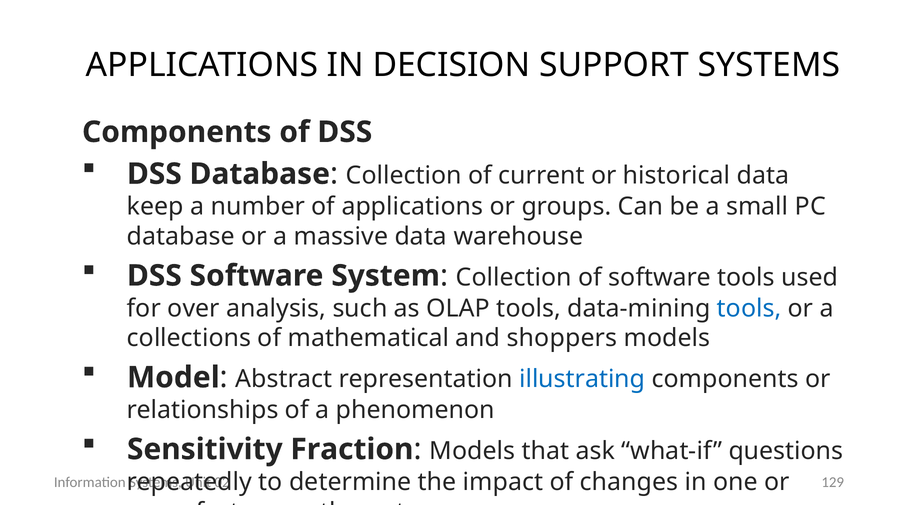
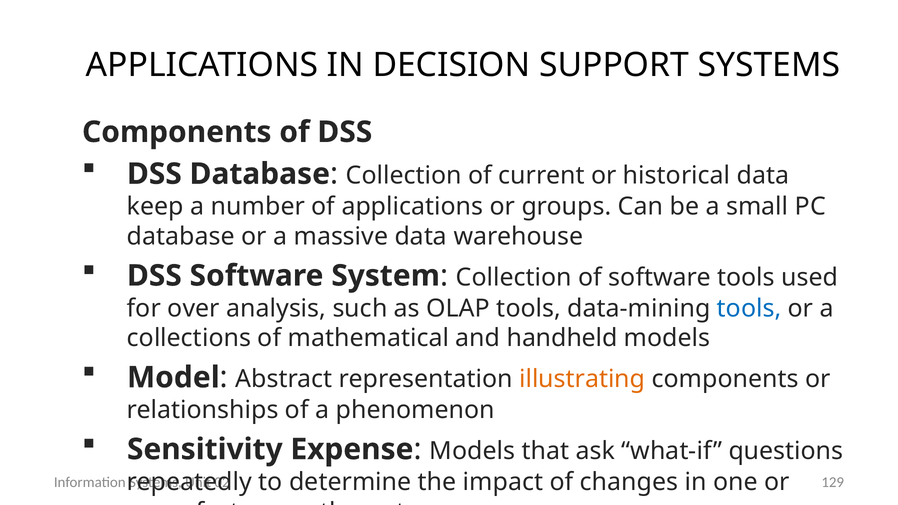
shoppers: shoppers -> handheld (562, 338)
illustrating colour: blue -> orange (582, 379)
Fraction: Fraction -> Expense (352, 449)
